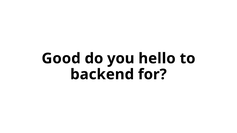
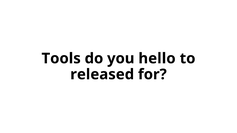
Good: Good -> Tools (61, 59)
backend: backend -> released (102, 75)
